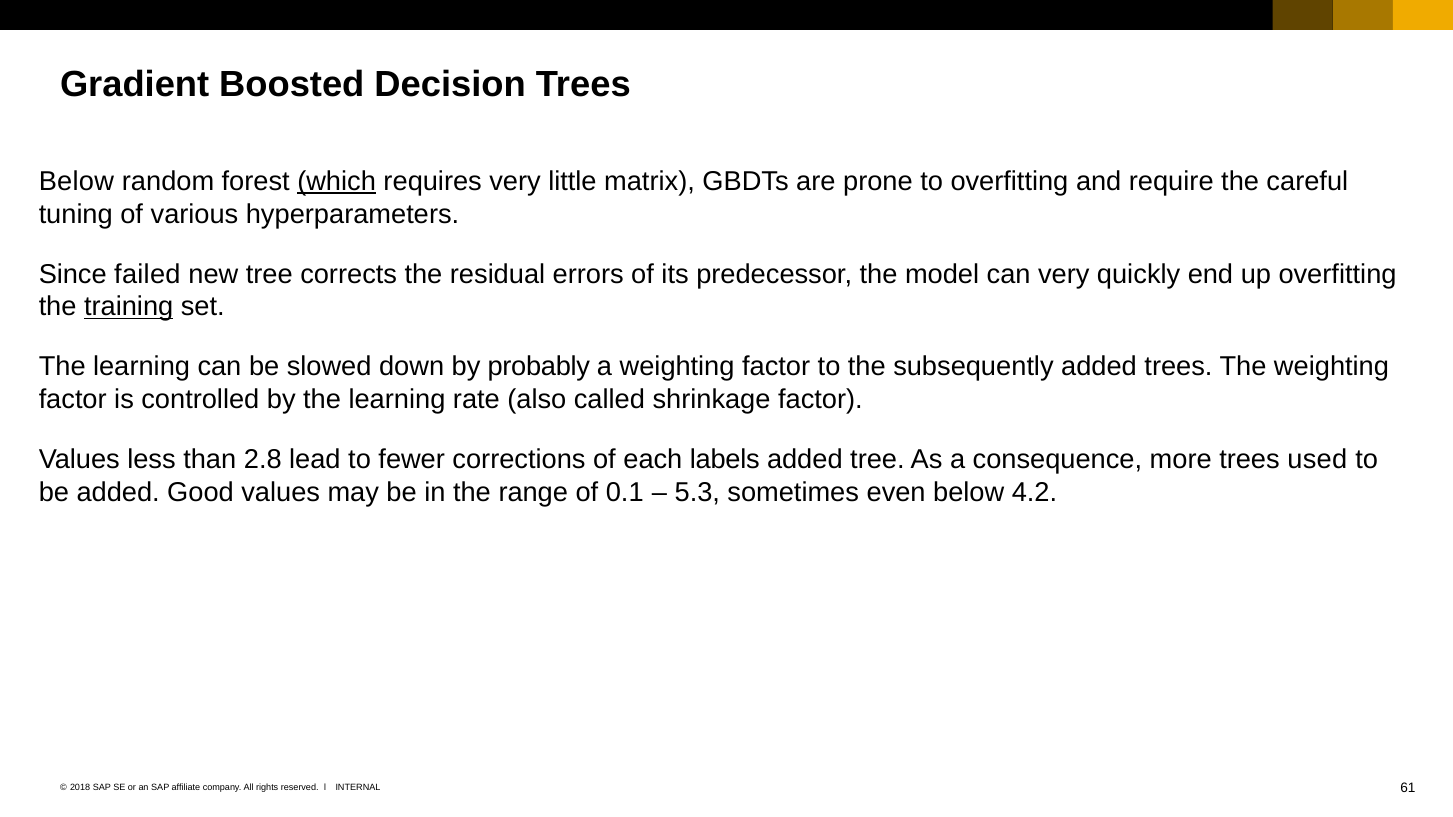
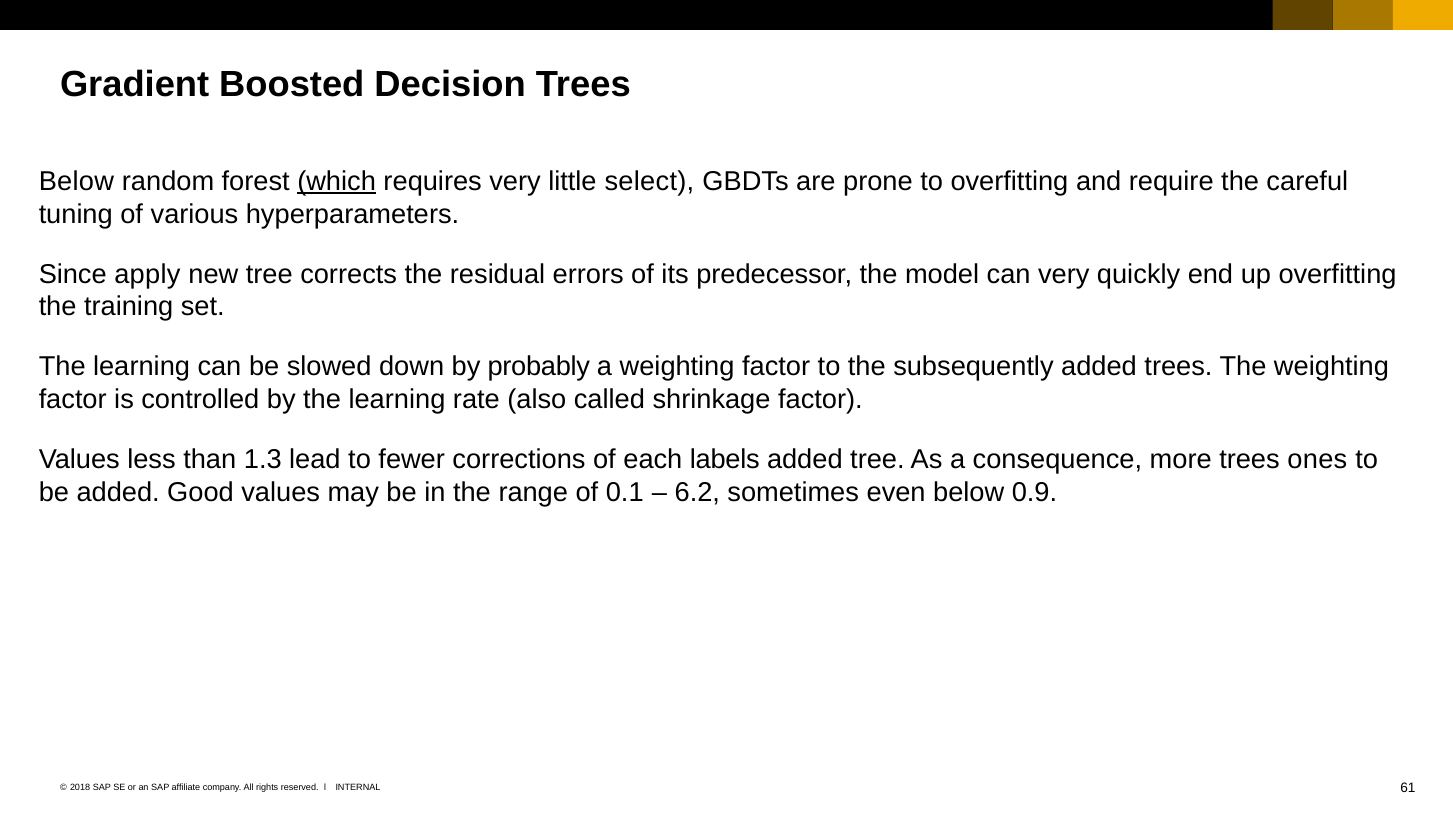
matrix: matrix -> select (649, 182)
failed: failed -> apply (147, 274)
training underline: present -> none (129, 307)
2.8: 2.8 -> 1.3 (263, 459)
used: used -> ones (1317, 459)
5.3: 5.3 -> 6.2 (697, 492)
4.2: 4.2 -> 0.9 (1035, 492)
